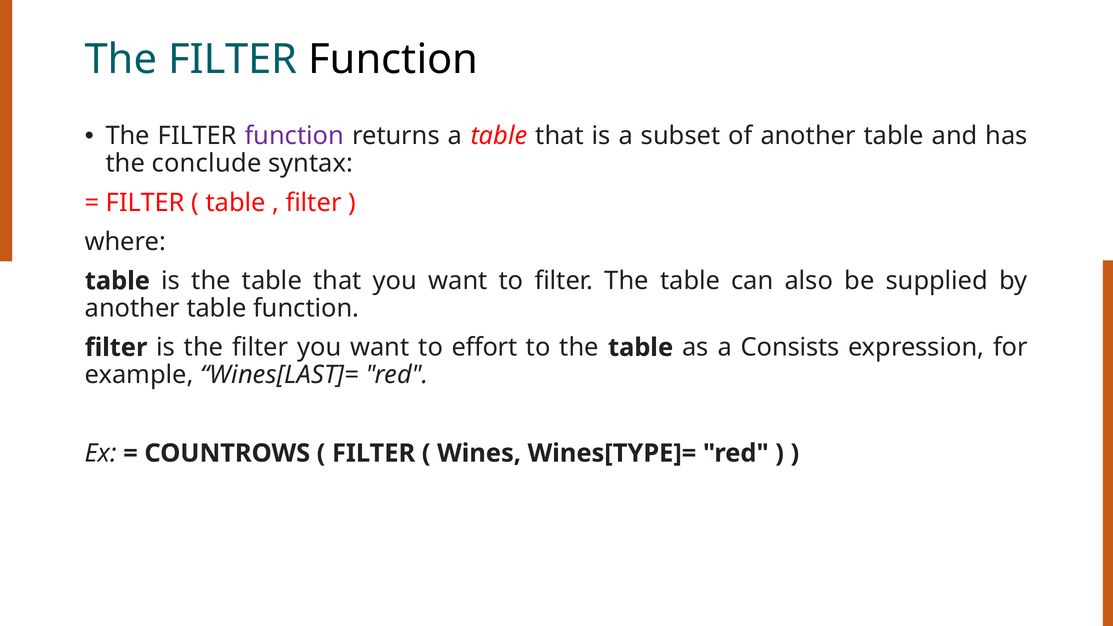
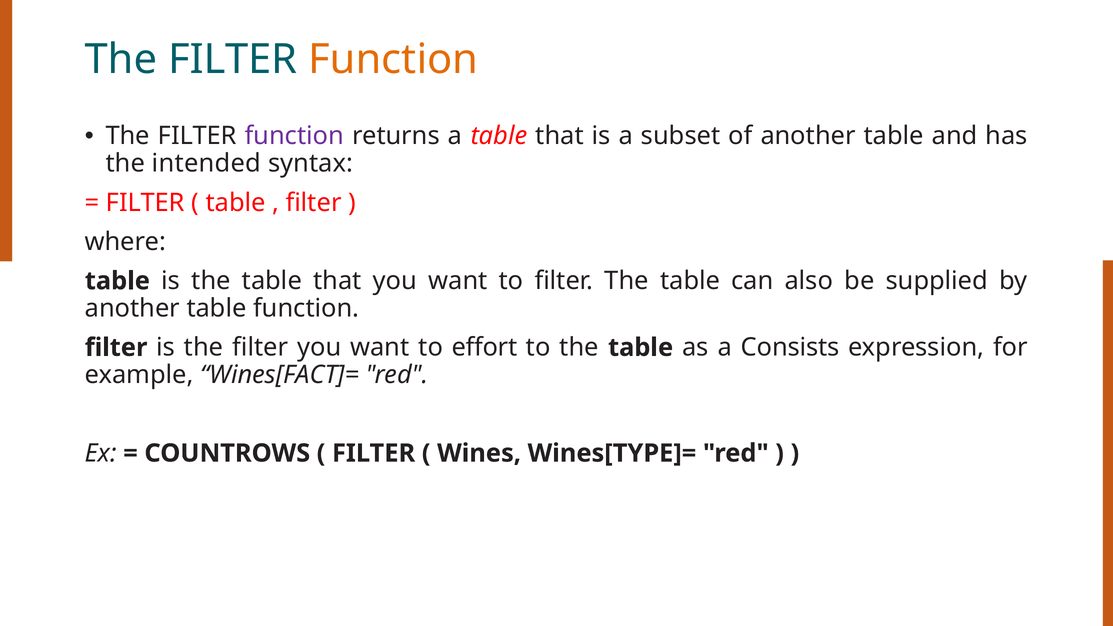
Function colour: black -> orange (393, 59)
conclude: conclude -> intended (206, 164)
Wines[LAST]=: Wines[LAST]= -> Wines[FACT]= (280, 375)
